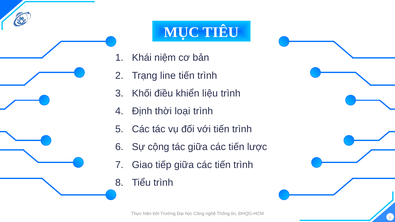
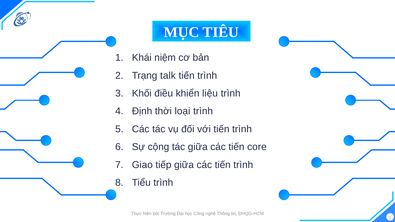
line: line -> talk (168, 76)
lược: lược -> core (257, 147)
